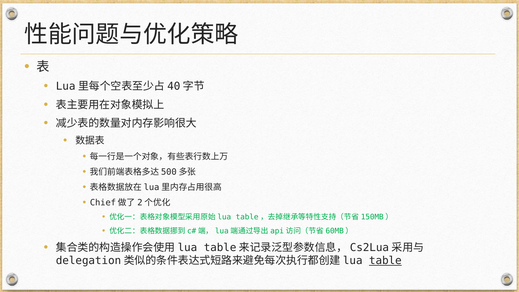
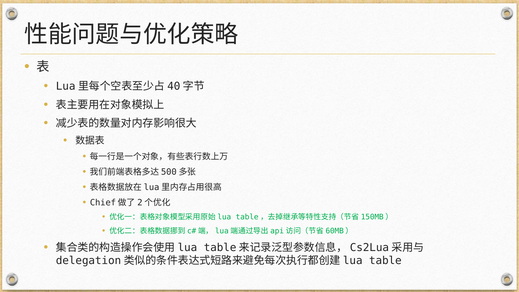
table underline: present -> none (385, 261)
